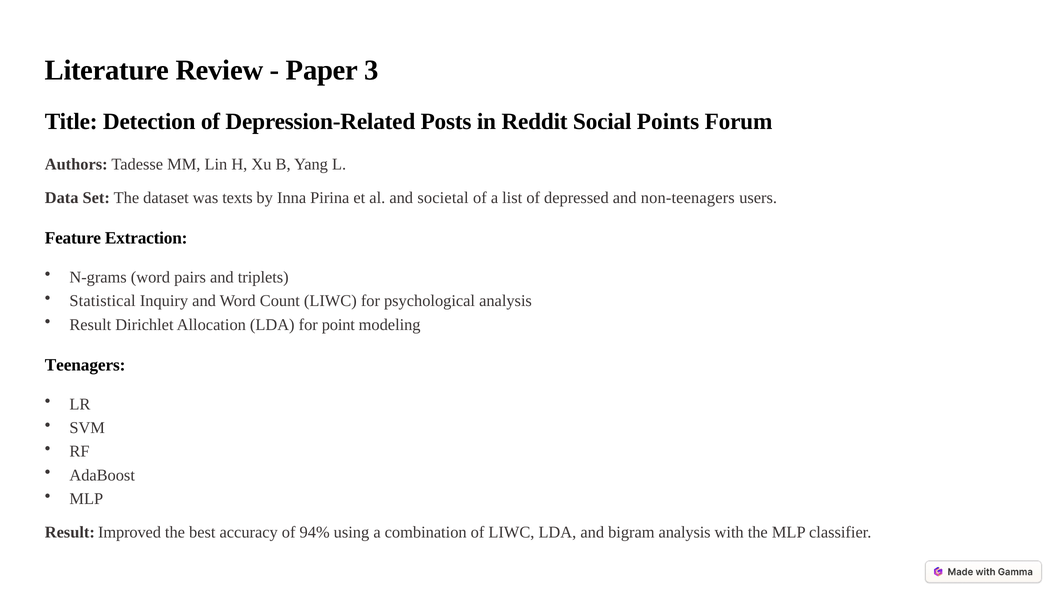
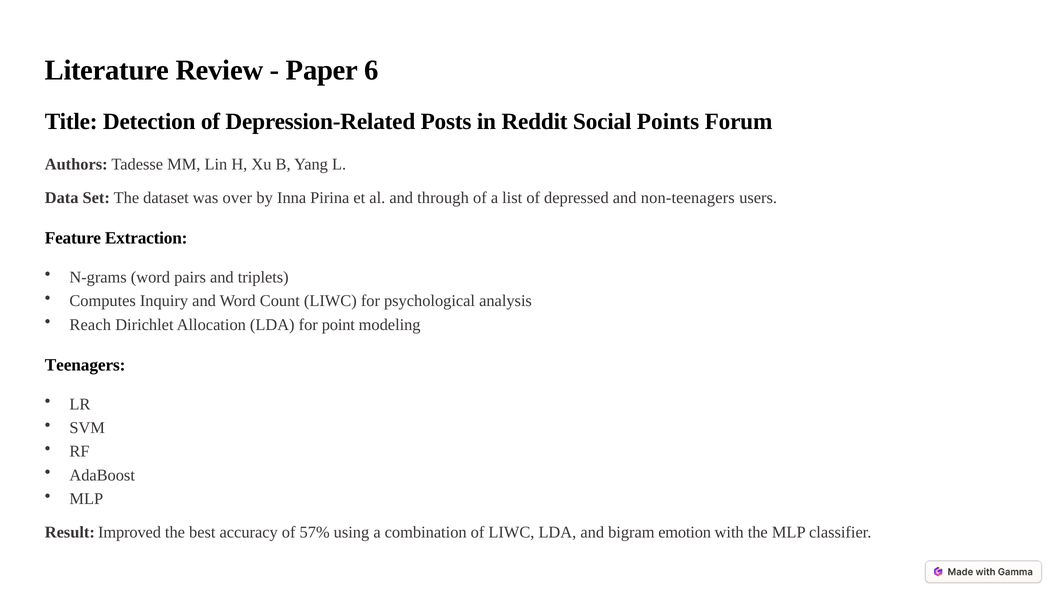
3: 3 -> 6 (371, 70)
texts: texts -> over (237, 198)
societal: societal -> through (443, 198)
Statistical: Statistical -> Computes (103, 301)
Result: Result -> Reach (90, 324)
94%: 94% -> 57% (315, 532)
bigram analysis: analysis -> emotion (685, 532)
